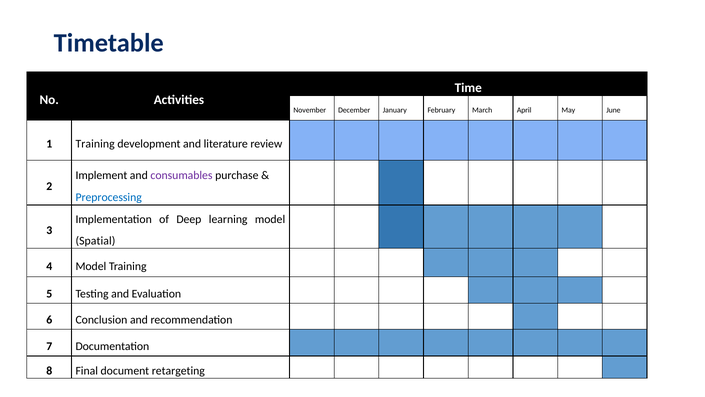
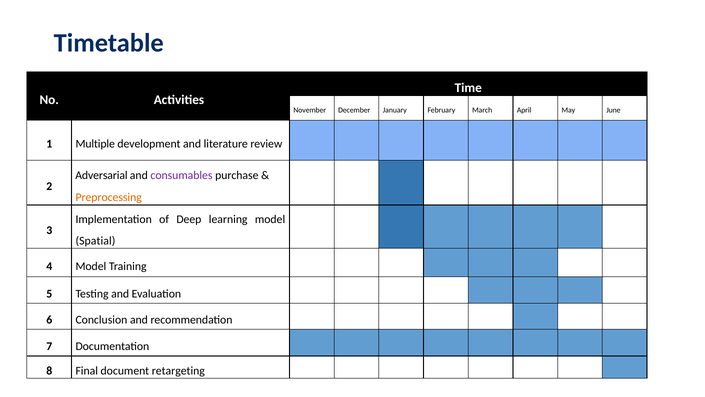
1 Training: Training -> Multiple (95, 144)
Implement: Implement -> Adversarial (101, 175)
Preprocessing colour: blue -> orange (109, 197)
